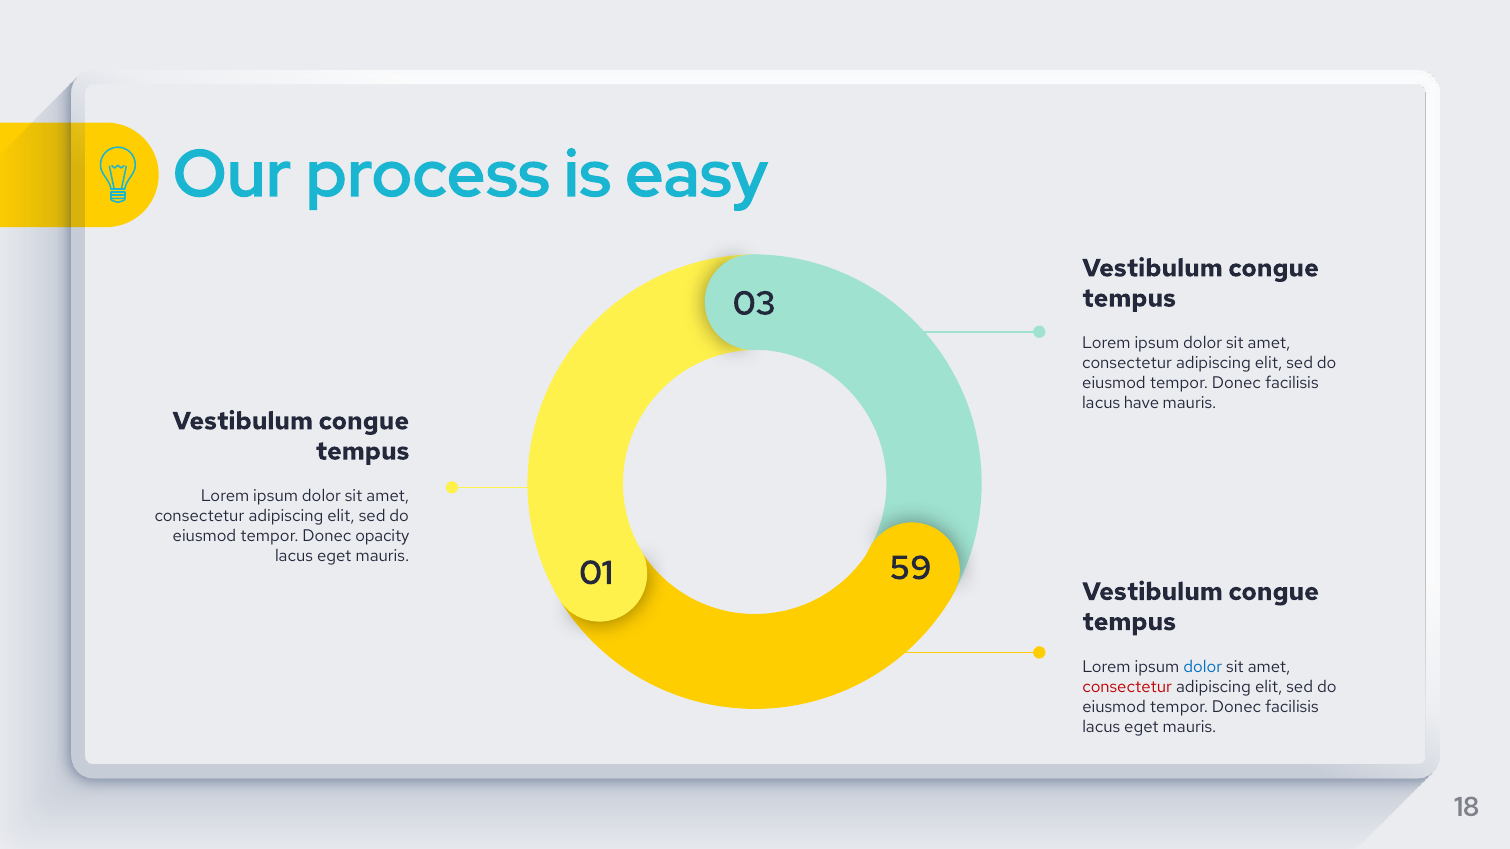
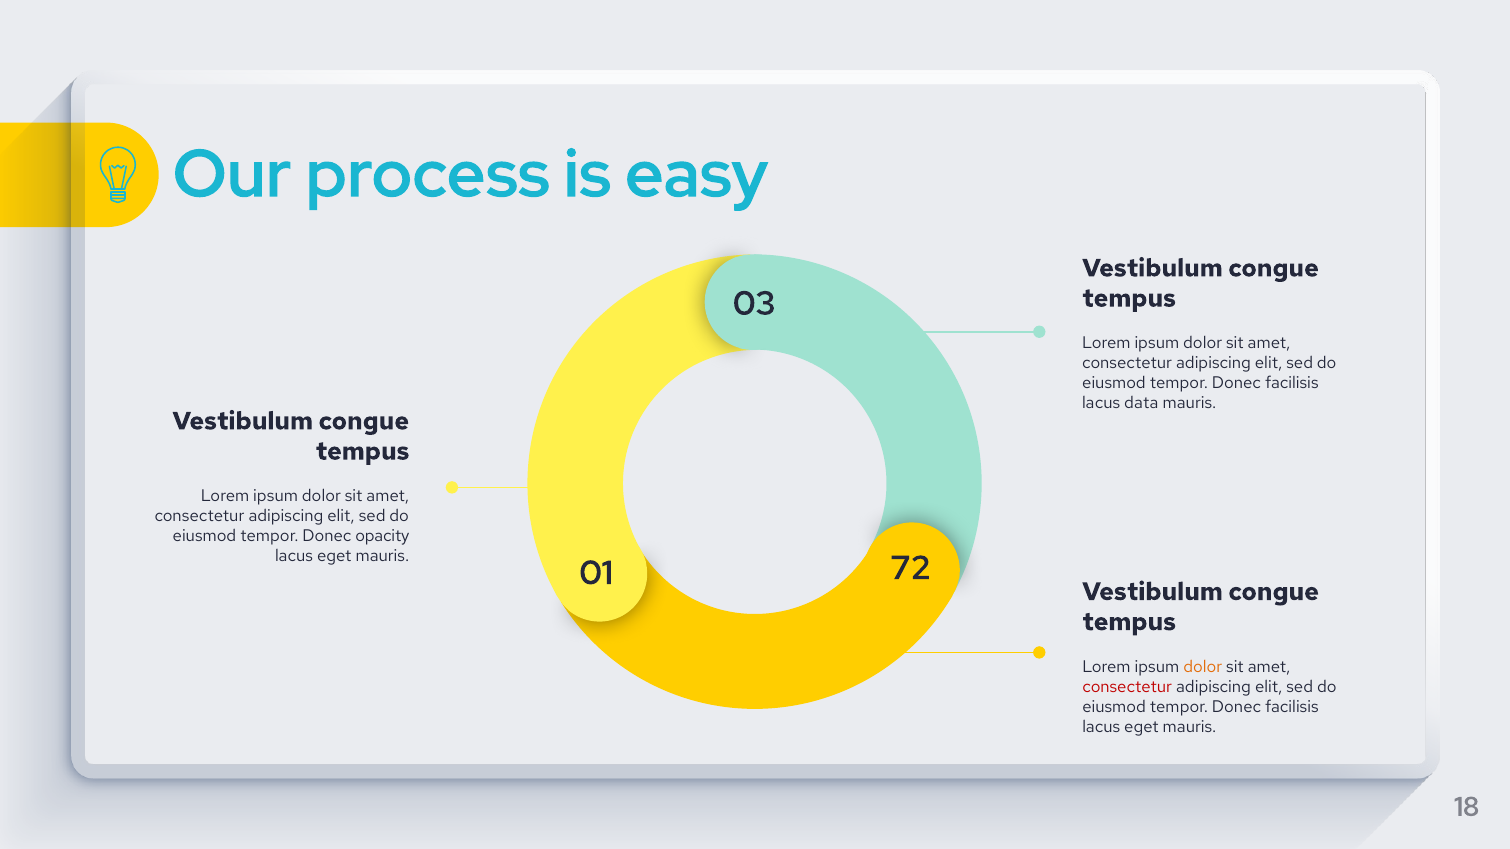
have: have -> data (1141, 403)
59: 59 -> 72 (911, 568)
dolor colour: blue -> orange (1203, 667)
